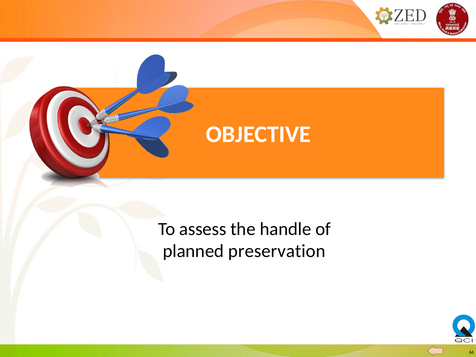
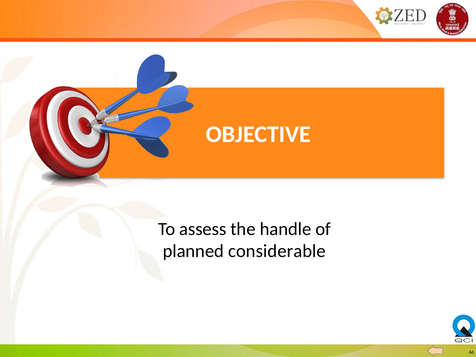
preservation: preservation -> considerable (277, 251)
